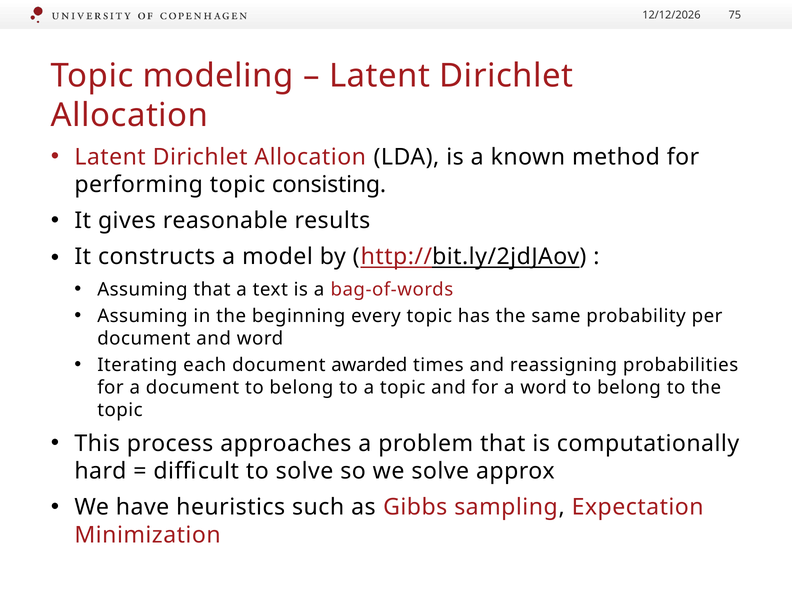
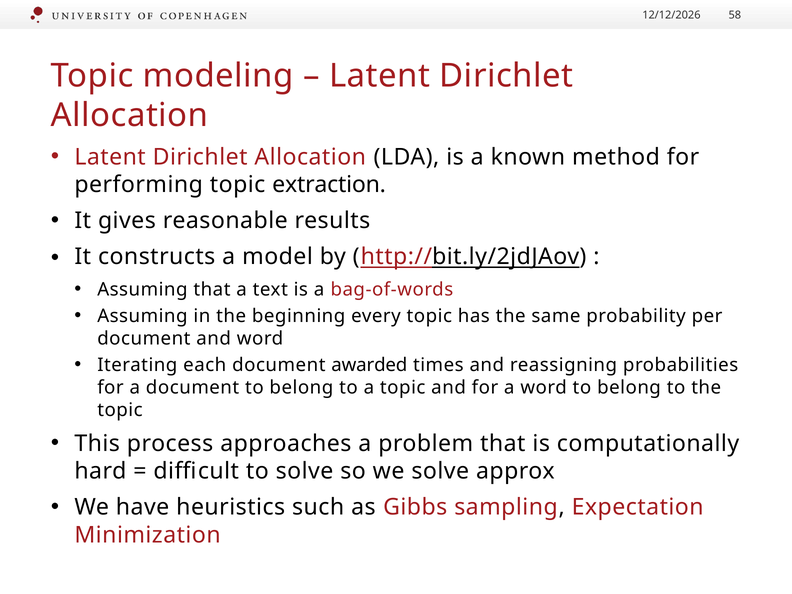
75: 75 -> 58 (735, 15)
consisting: consisting -> extraction (329, 185)
